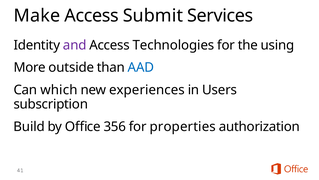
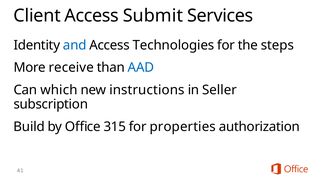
Make: Make -> Client (37, 16)
and colour: purple -> blue (75, 45)
using: using -> steps (277, 45)
outside: outside -> receive (71, 67)
experiences: experiences -> instructions (147, 90)
Users: Users -> Seller (219, 90)
356: 356 -> 315 (115, 126)
